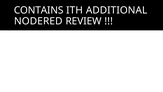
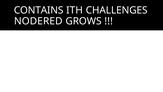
ADDITIONAL: ADDITIONAL -> CHALLENGES (117, 10)
REVIEW: REVIEW -> GROWS (84, 21)
